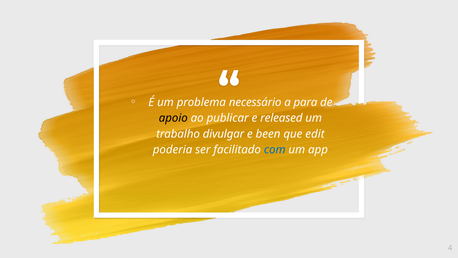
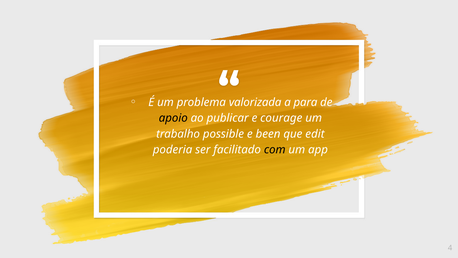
necessário: necessário -> valorizada (255, 102)
released: released -> courage (281, 118)
divulgar: divulgar -> possible (223, 134)
com colour: blue -> black (275, 150)
